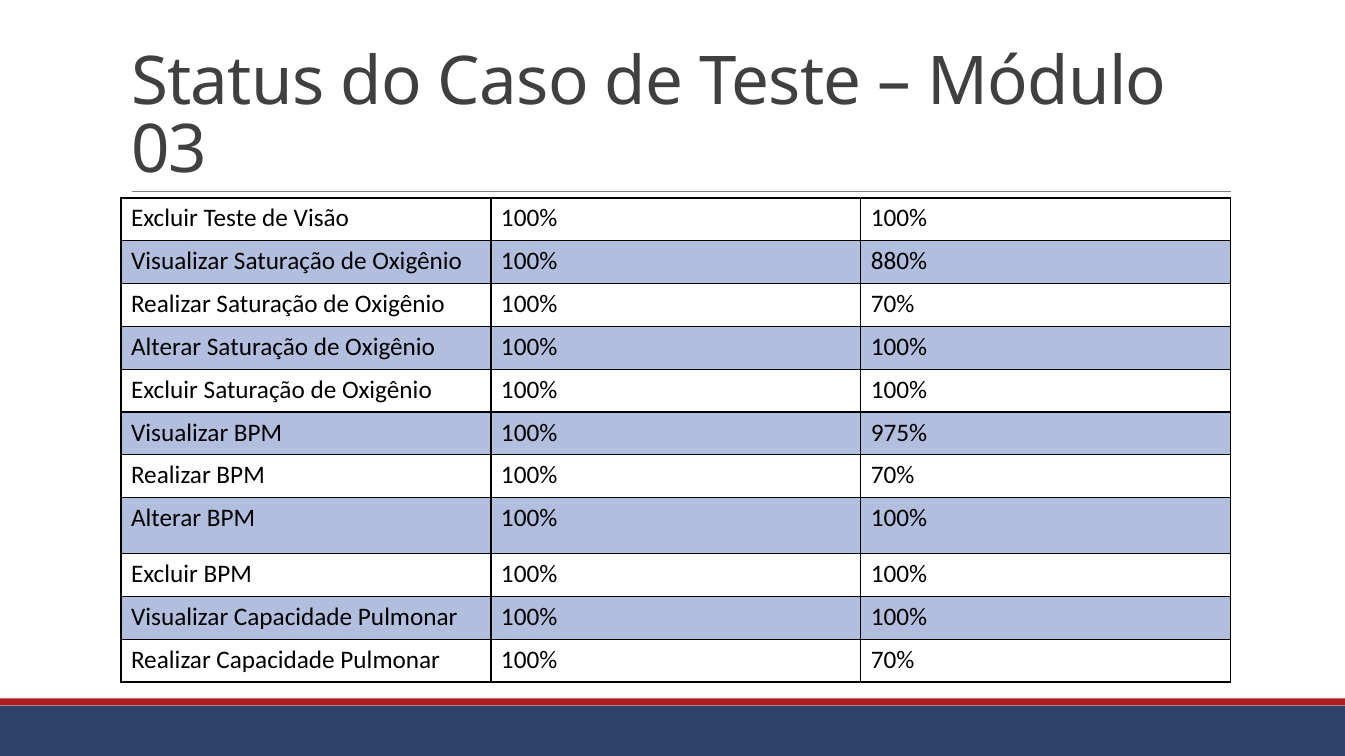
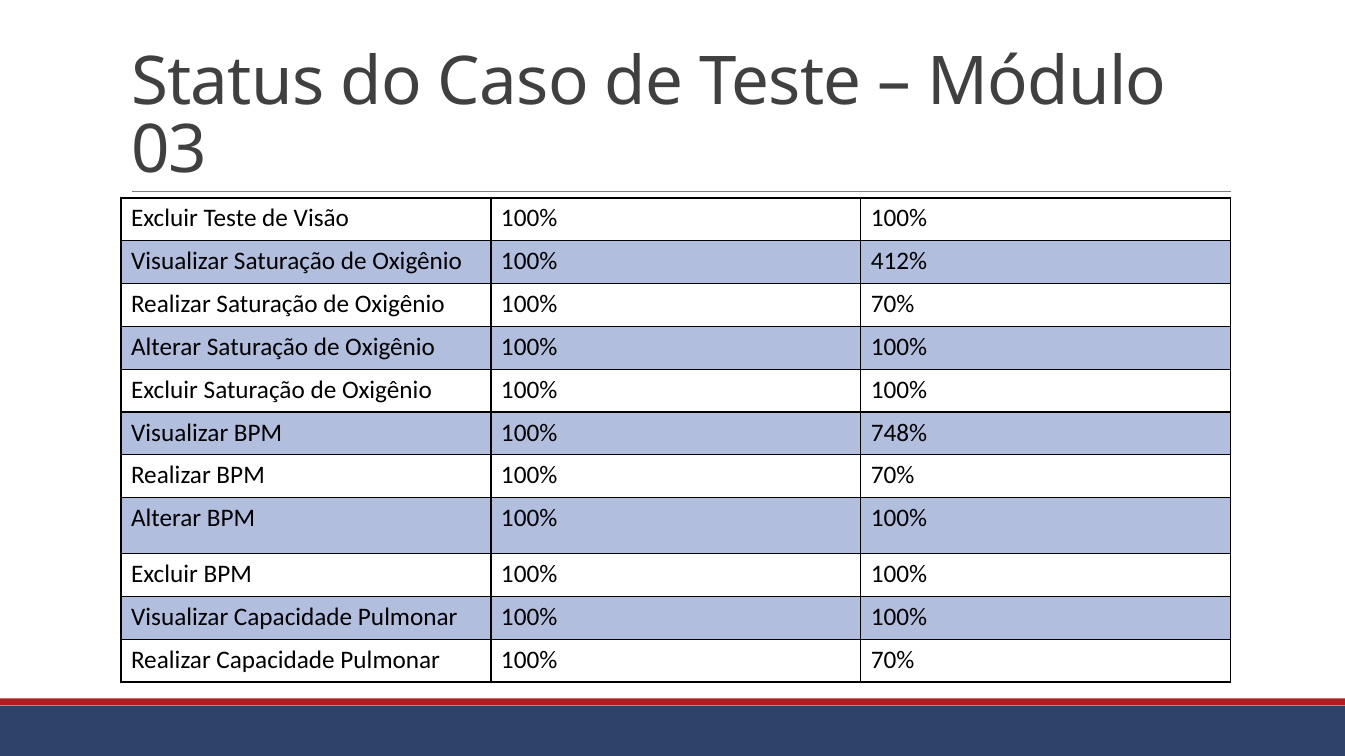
880%: 880% -> 412% (899, 262)
975%: 975% -> 748% (899, 433)
